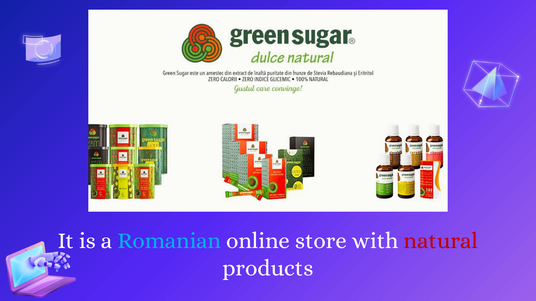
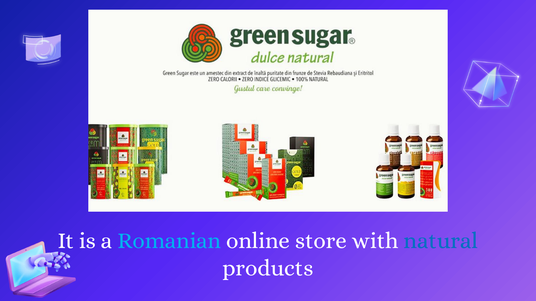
natural colour: red -> blue (441, 241)
